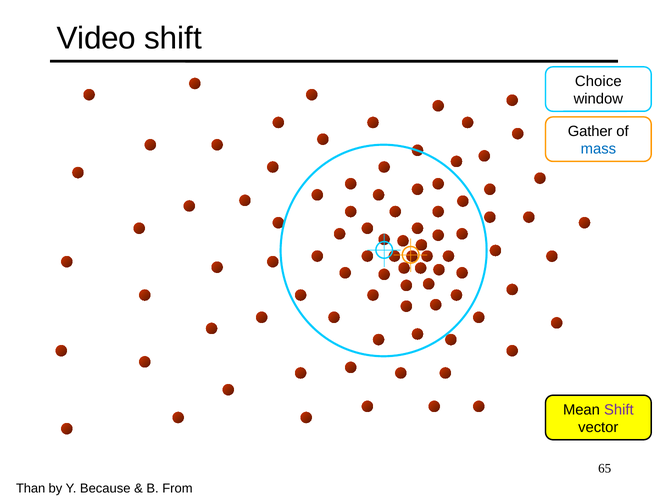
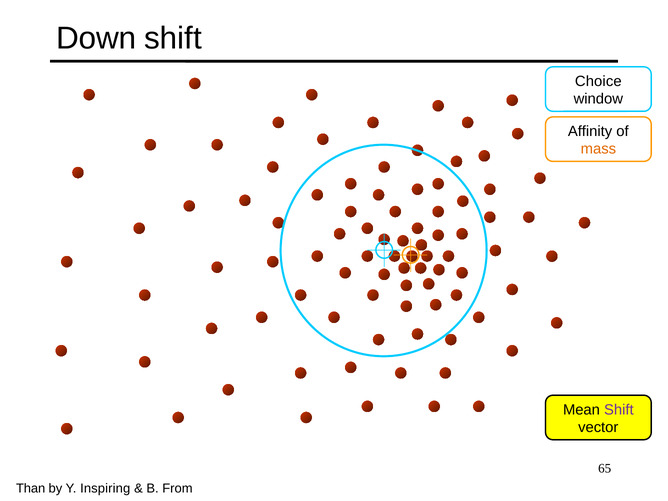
Video: Video -> Down (96, 38)
Gather: Gather -> Affinity (590, 131)
mass colour: blue -> orange (598, 149)
Because: Because -> Inspiring (105, 489)
